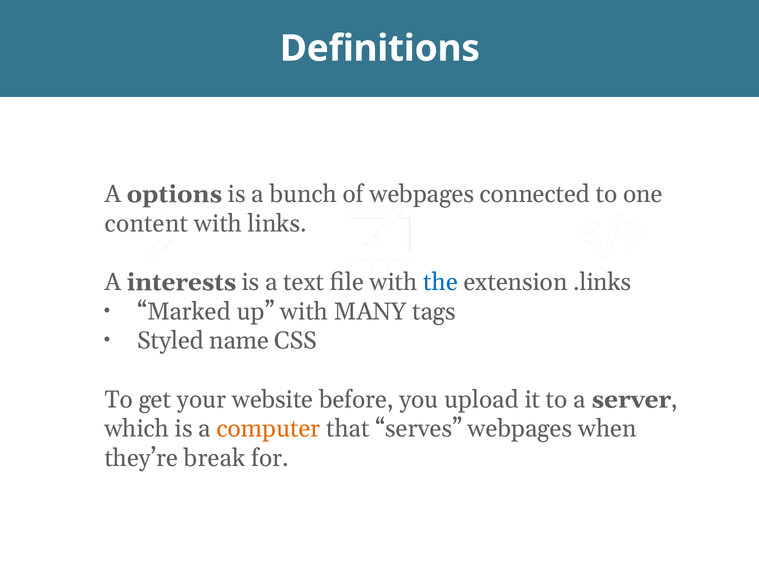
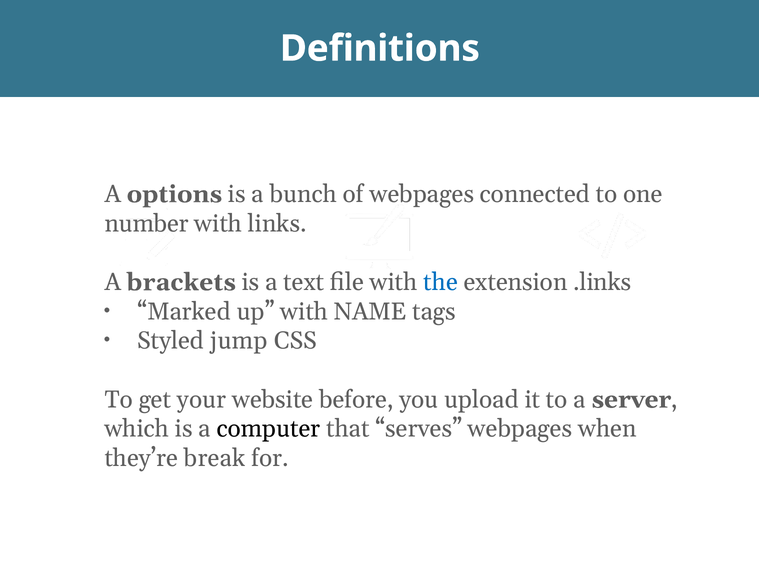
content: content -> number (147, 224)
interests: interests -> brackets (181, 282)
MANY: MANY -> NAME (370, 312)
name: name -> jump (239, 341)
computer colour: orange -> black (268, 429)
